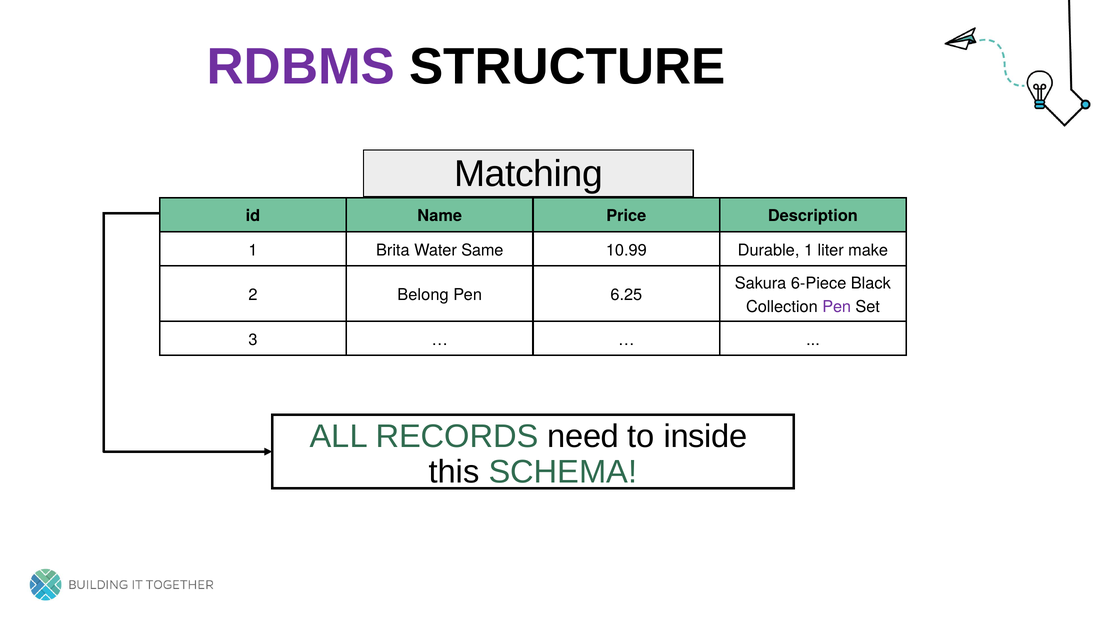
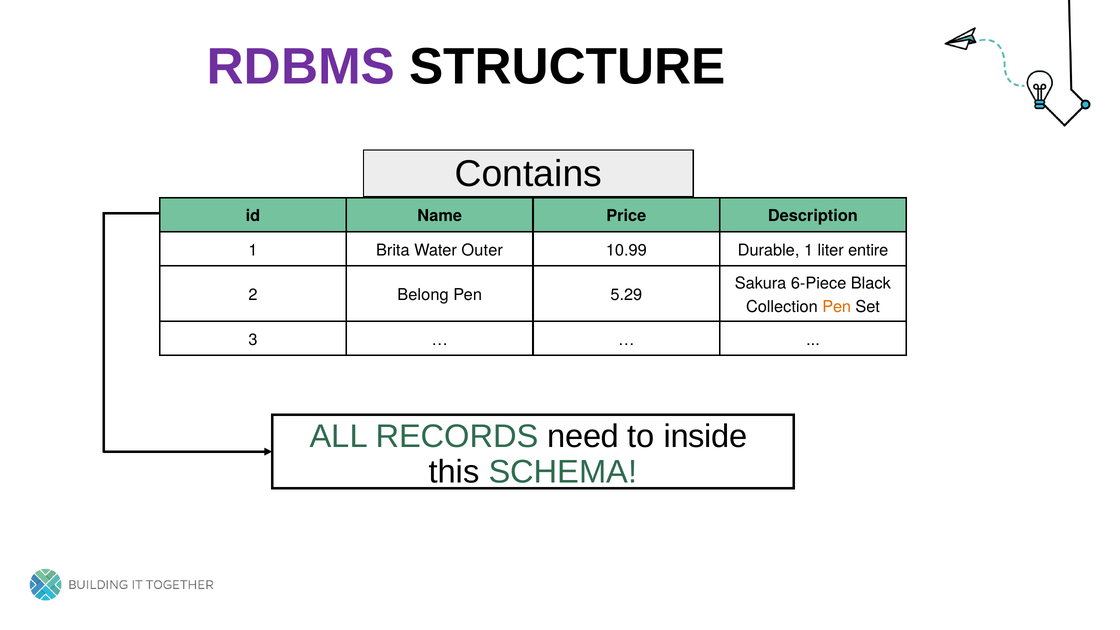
Matching: Matching -> Contains (528, 174)
Same: Same -> Outer (482, 250)
make: make -> entire (868, 250)
6.25: 6.25 -> 5.29 (626, 295)
Pen colour: purple -> orange (837, 307)
